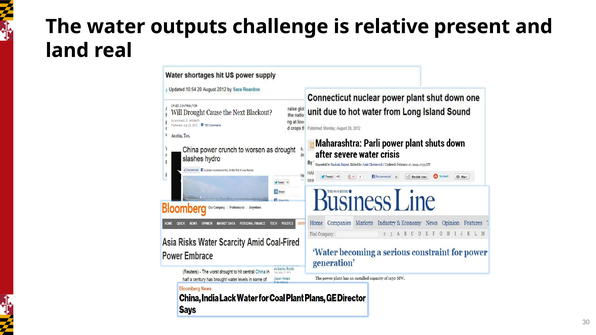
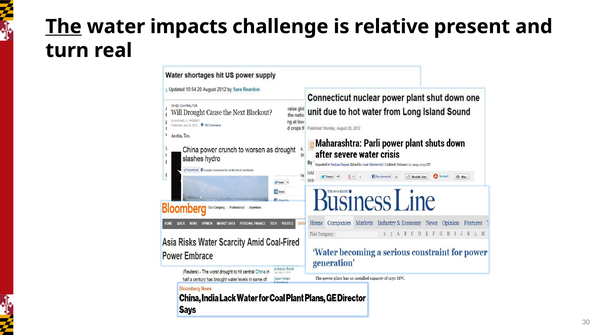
The underline: none -> present (64, 27)
outputs: outputs -> impacts (189, 27)
land: land -> turn (67, 50)
